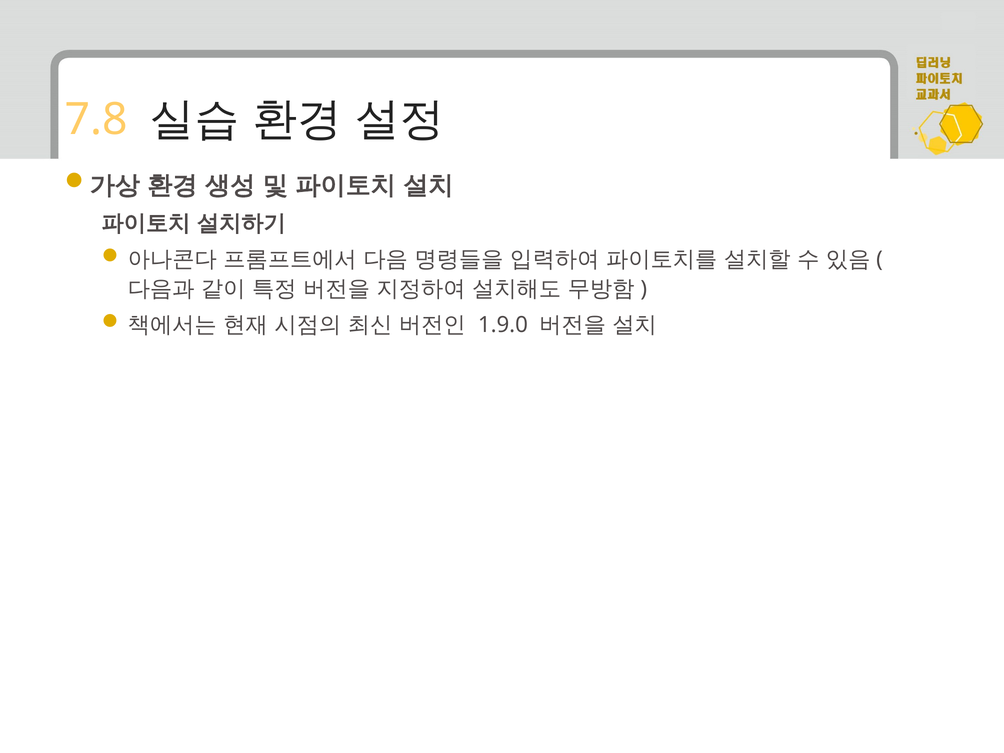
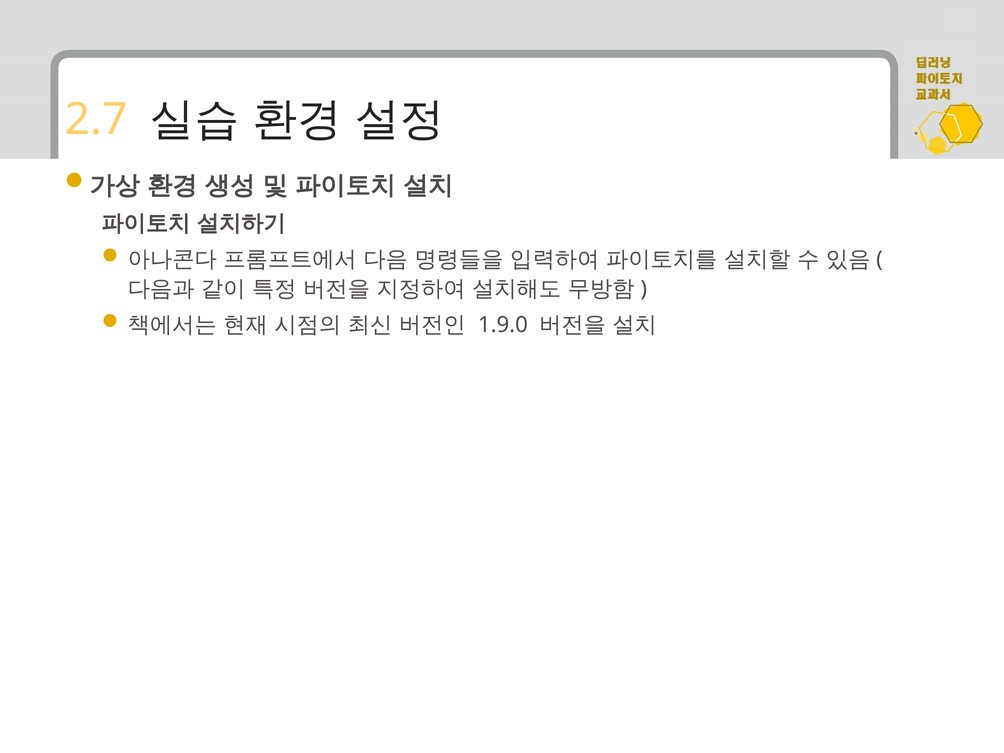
7.8: 7.8 -> 2.7 (96, 119)
